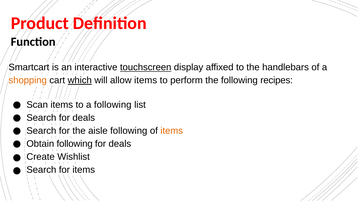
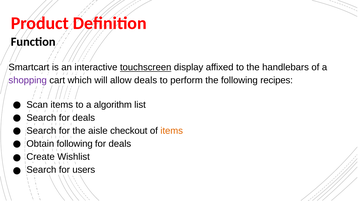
shopping colour: orange -> purple (28, 81)
which underline: present -> none (80, 81)
allow items: items -> deals (146, 81)
a following: following -> algorithm (113, 105)
aisle following: following -> checkout (129, 131)
for items: items -> users (84, 170)
